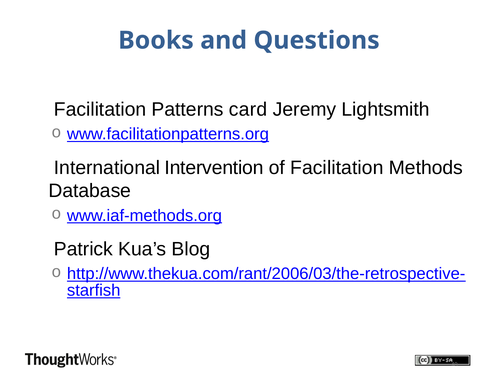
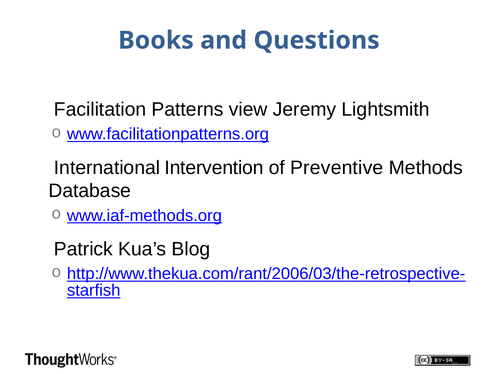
card: card -> view (248, 109)
Facilitation: Facilitation -> Preventive (337, 167)
